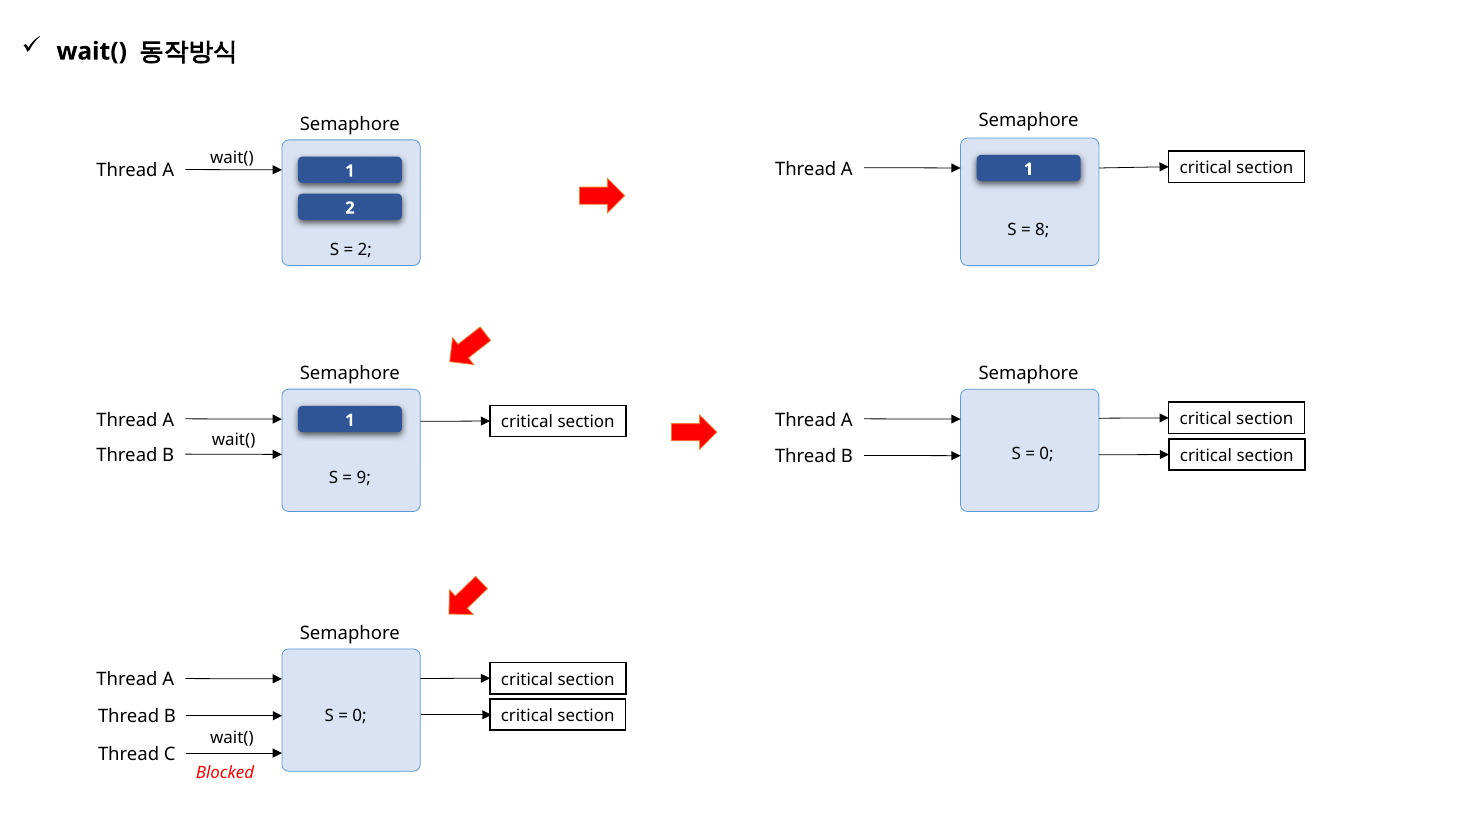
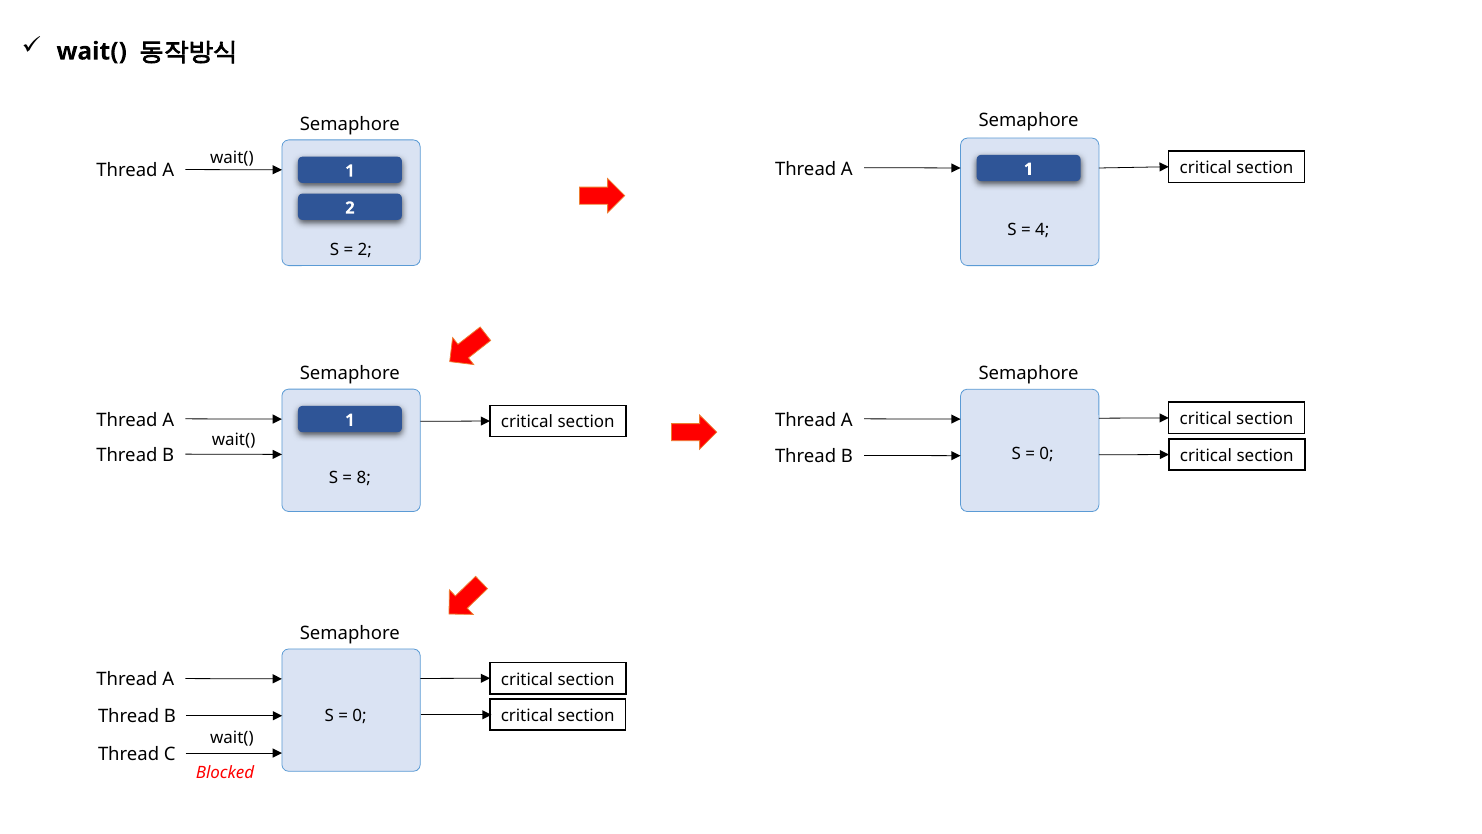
8: 8 -> 4 (1042, 229)
9: 9 -> 8 (364, 478)
